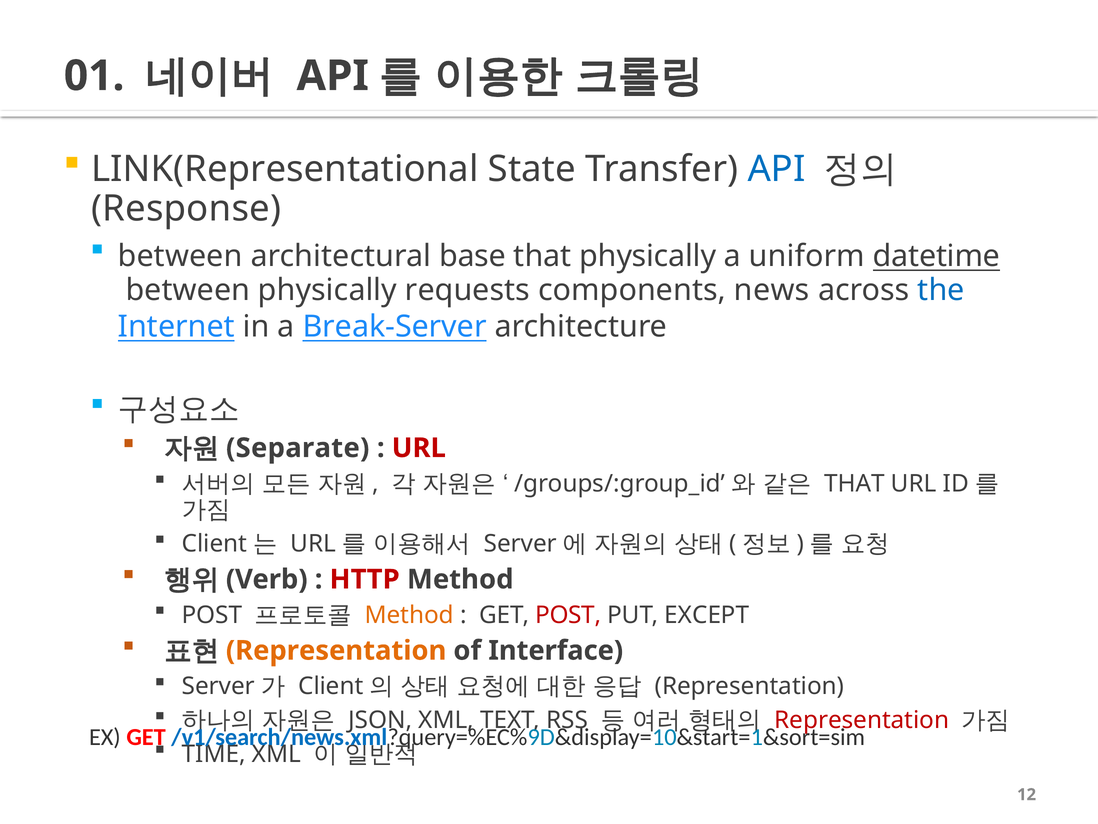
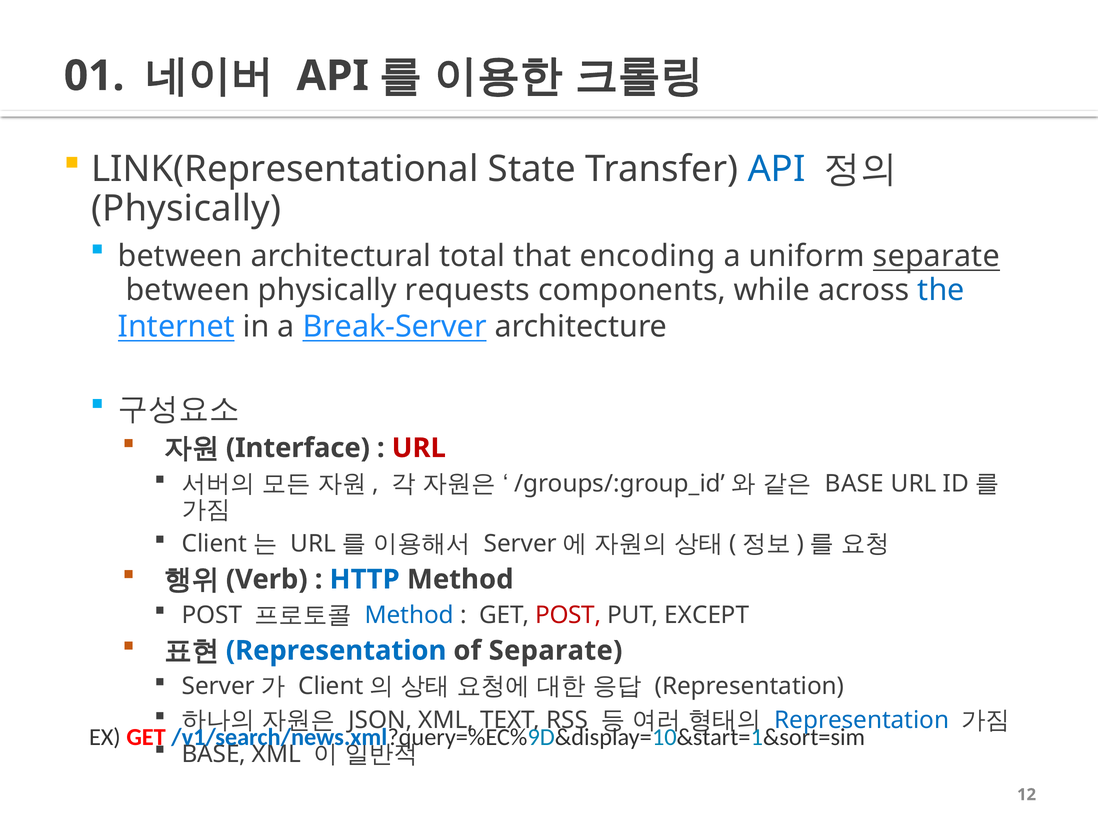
Response: Response -> Physically (186, 209)
base: base -> total (472, 256)
that physically: physically -> encoding (648, 256)
uniform datetime: datetime -> separate (936, 256)
news: news -> while (772, 290)
Separate: Separate -> Interface (298, 448)
THAT: THAT -> BASE (854, 483)
HTTP colour: red -> blue (365, 579)
Method colour: orange -> blue (409, 615)
Representation colour: orange -> blue (336, 650)
of Interface: Interface -> Separate (556, 650)
Representation colour: red -> blue (862, 720)
TIME: TIME -> BASE (214, 754)
